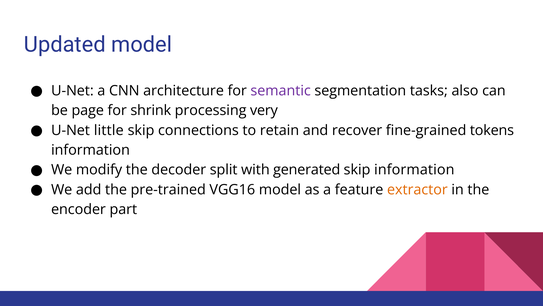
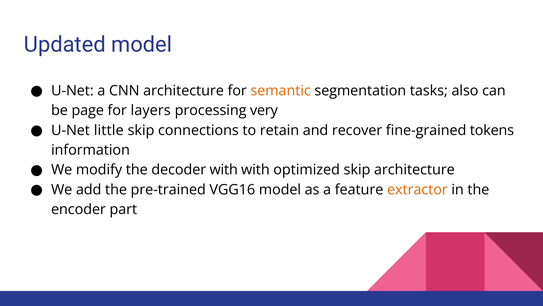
semantic colour: purple -> orange (281, 91)
shrink: shrink -> layers (151, 110)
decoder split: split -> with (224, 170)
generated: generated -> optimized (307, 170)
skip information: information -> architecture (414, 170)
